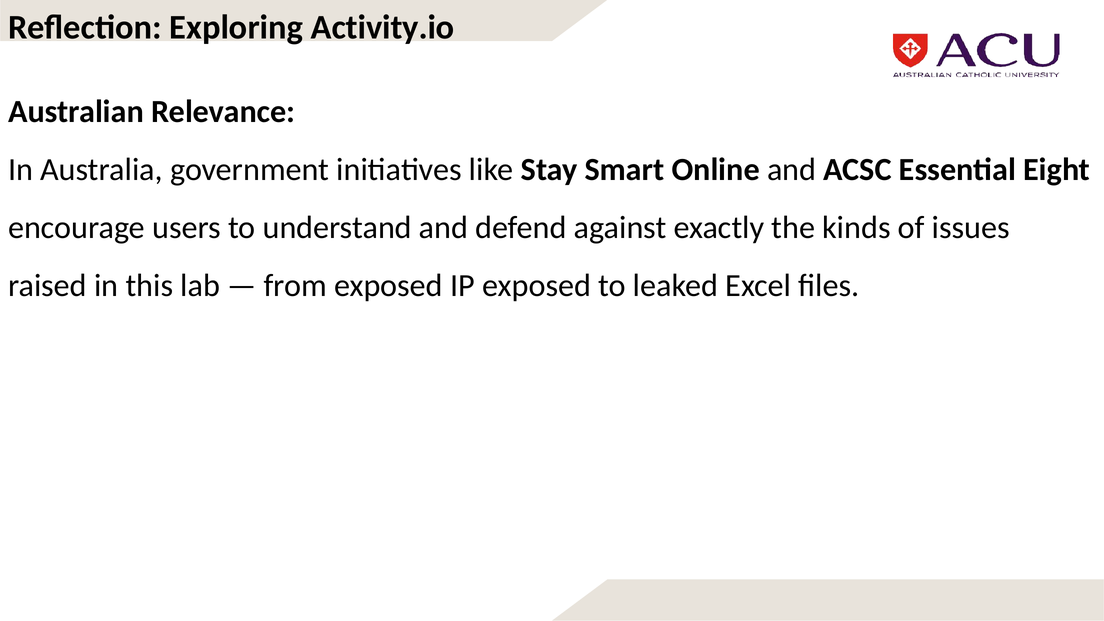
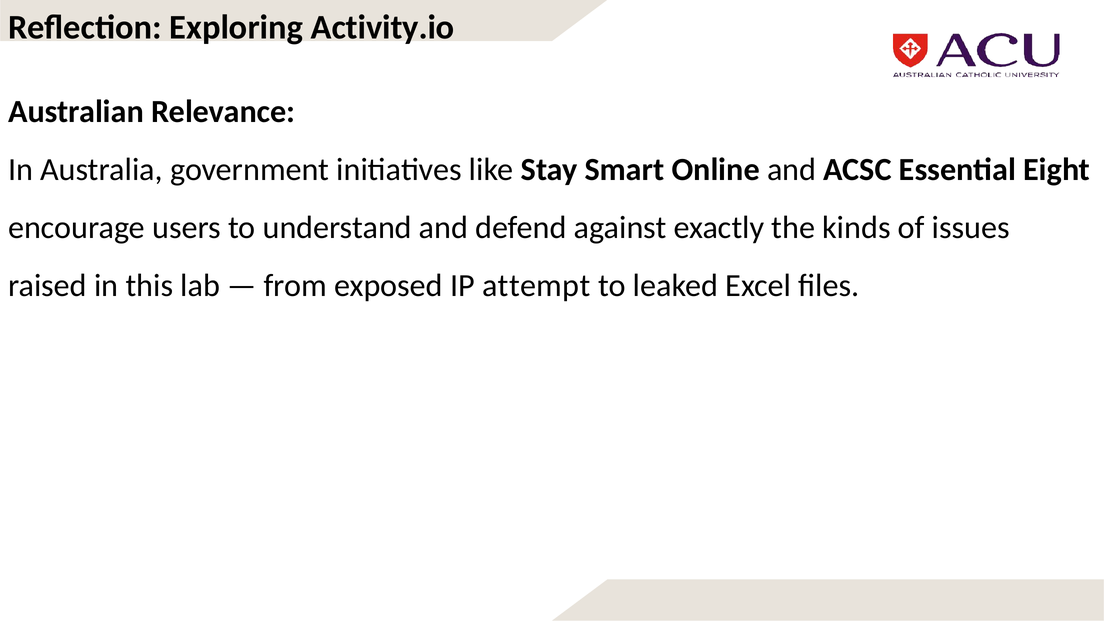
IP exposed: exposed -> attempt (536, 286)
